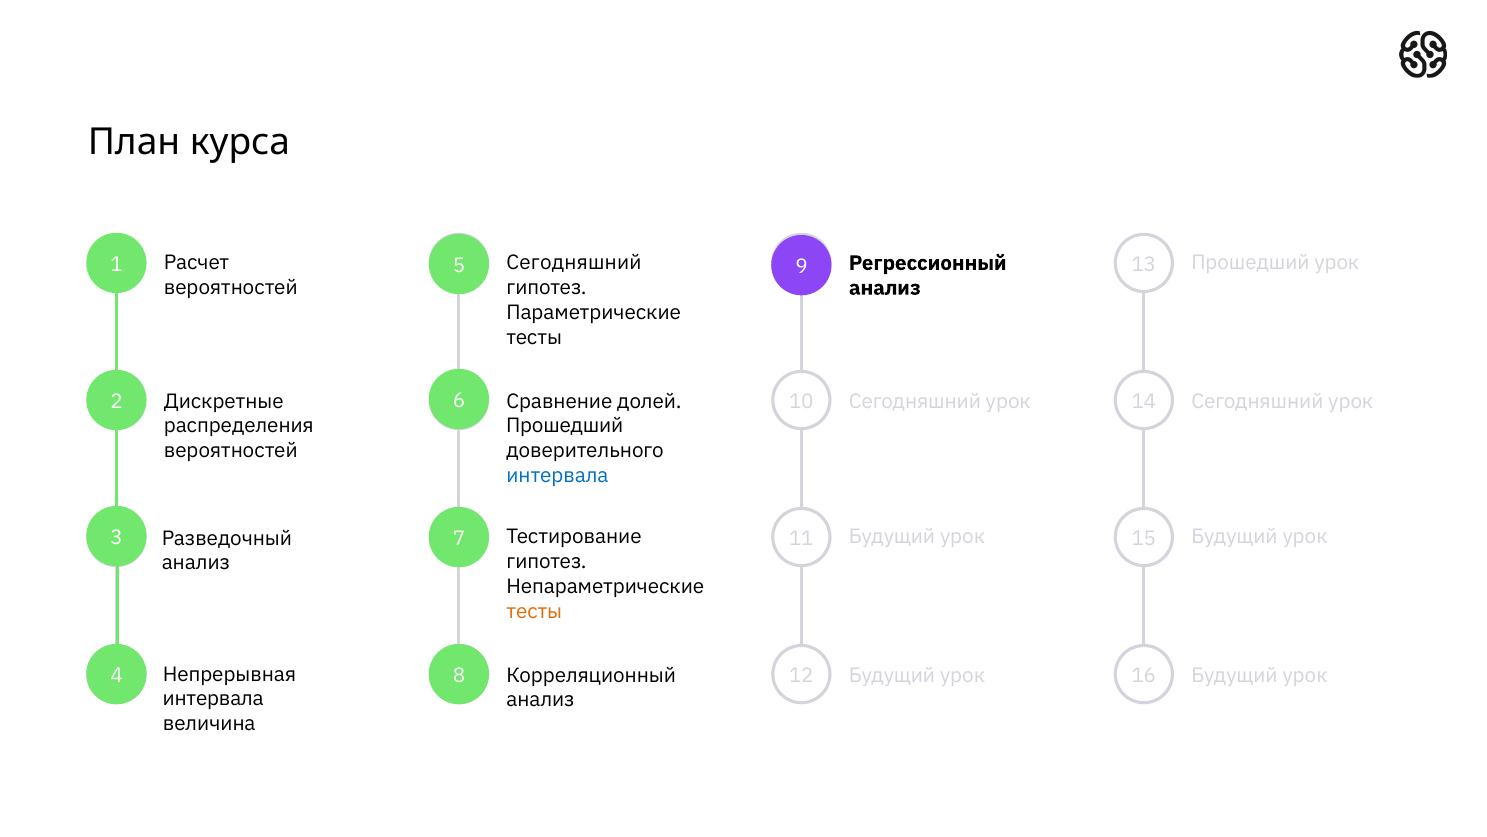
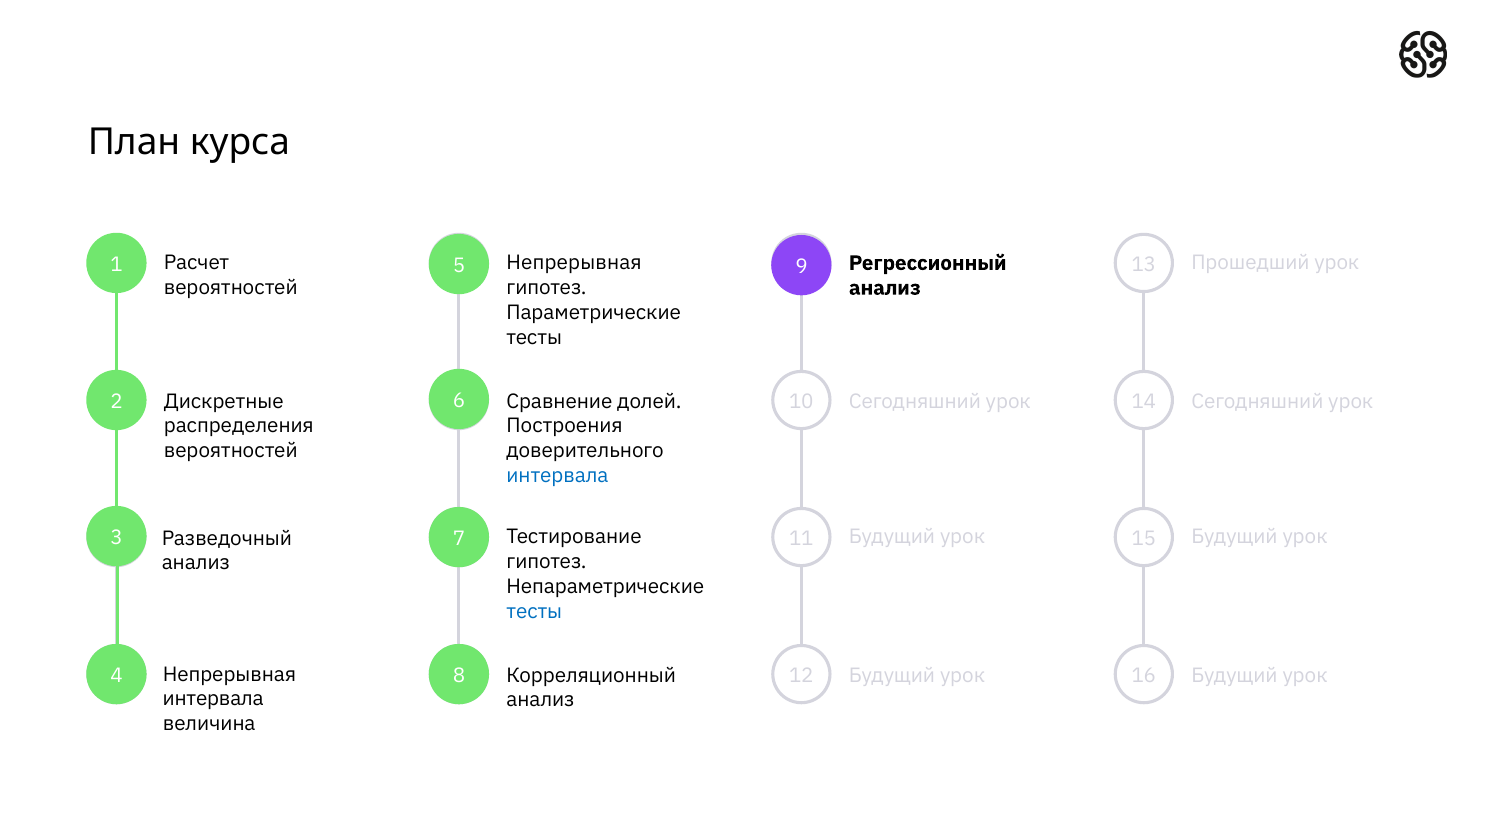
Сегодняшний: Сегодняшний -> Непрерывная (574, 263)
Прошедший: Прошедший -> Построения (565, 426)
тесты colour: orange -> blue (534, 611)
